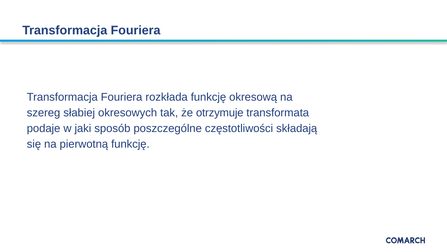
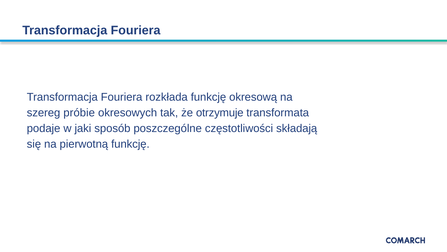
słabiej: słabiej -> próbie (79, 113)
